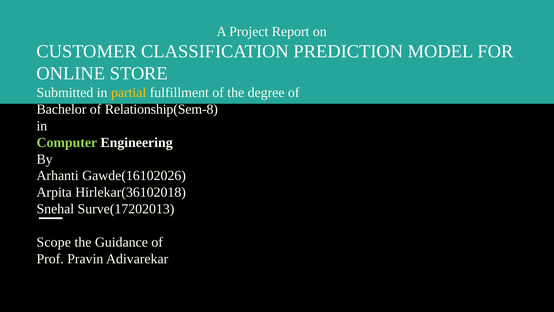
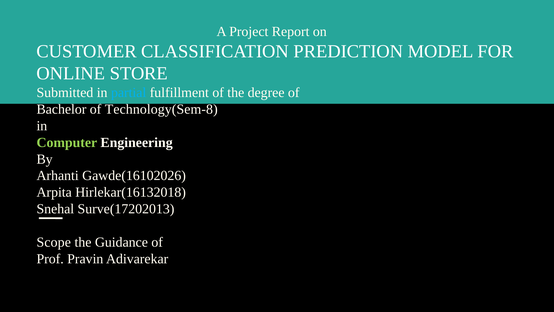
partial colour: yellow -> light blue (129, 92)
Relationship(Sem-8: Relationship(Sem-8 -> Technology(Sem-8 (161, 109)
Hirlekar(36102018: Hirlekar(36102018 -> Hirlekar(16132018 (131, 192)
